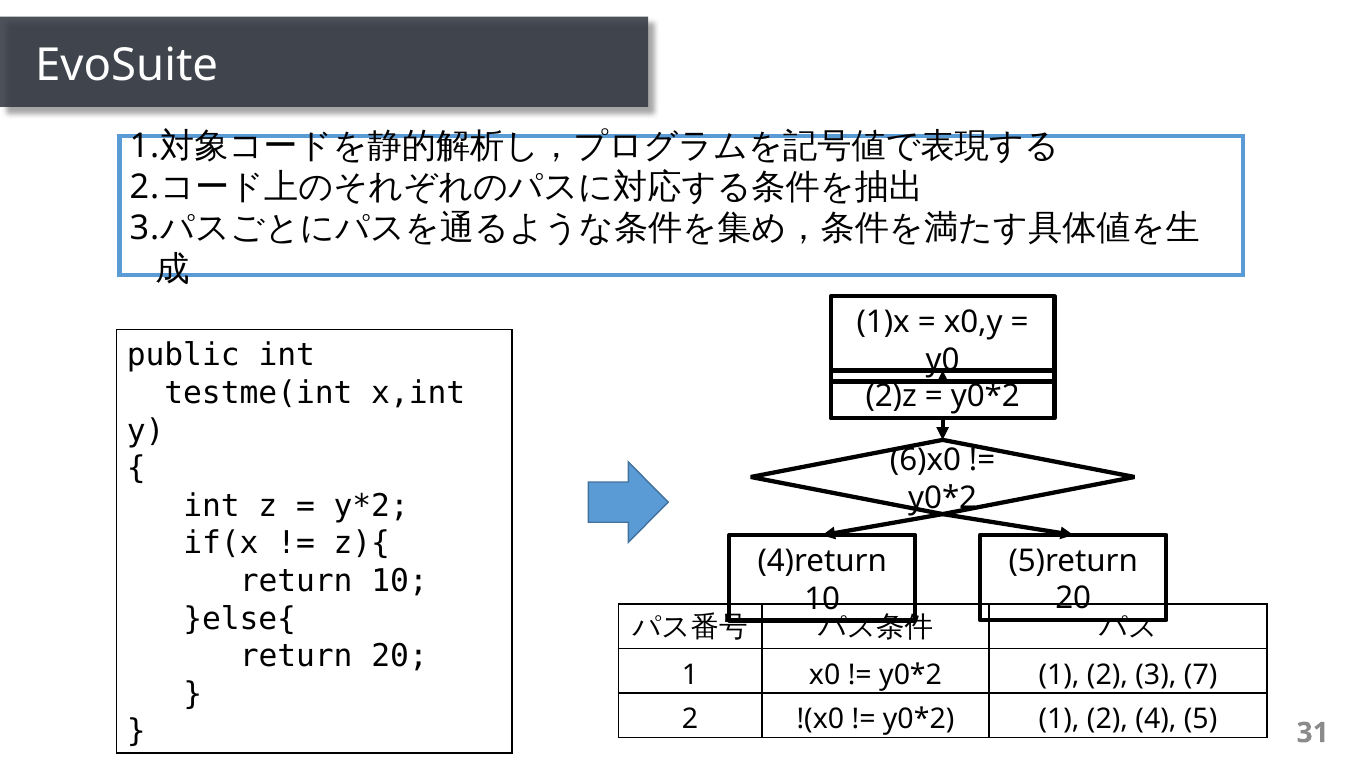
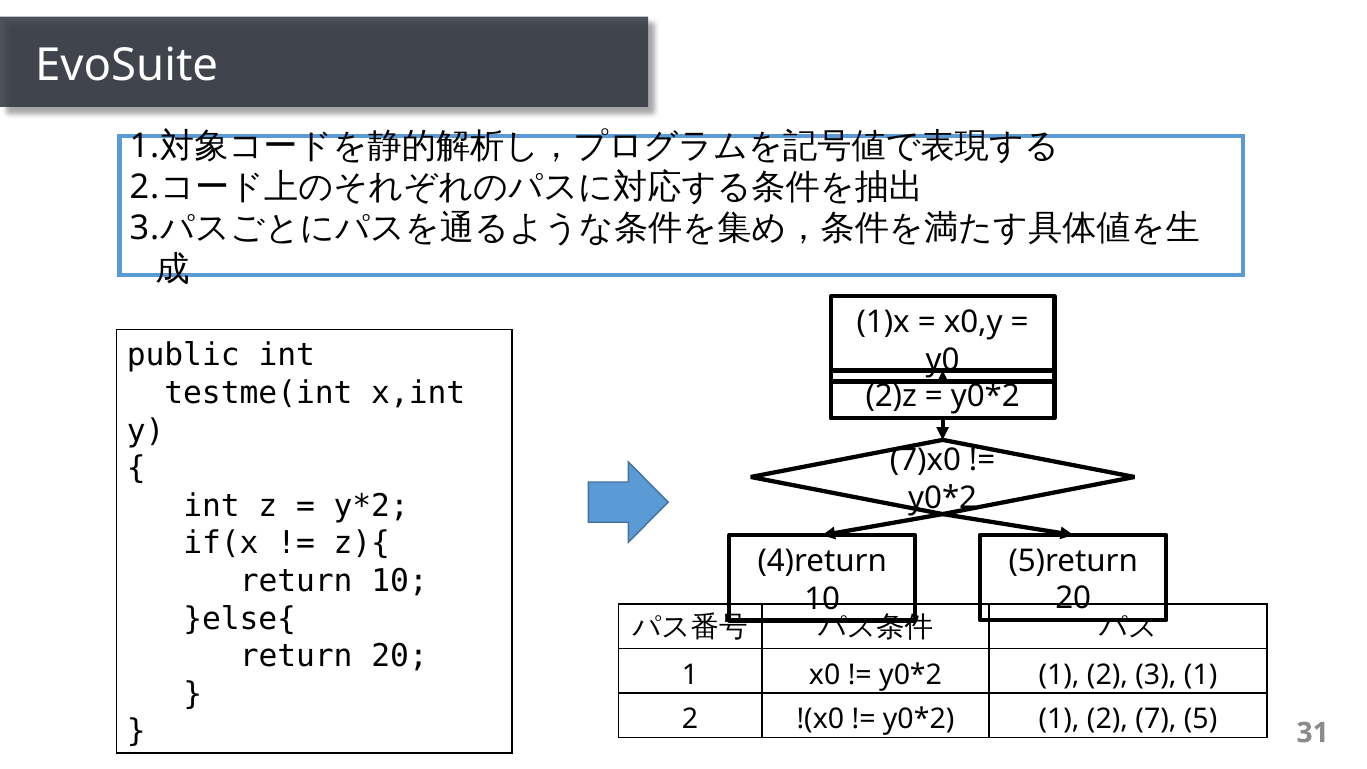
6)x0: 6)x0 -> 7)x0 (925, 460)
3 7: 7 -> 1 (1201, 675)
4: 4 -> 7 (1156, 719)
